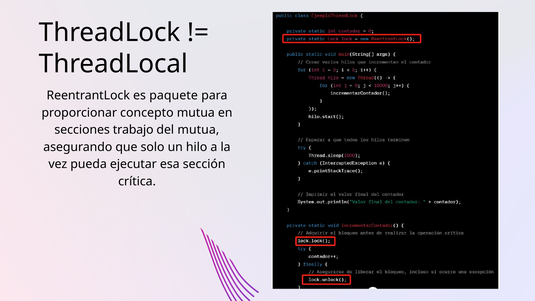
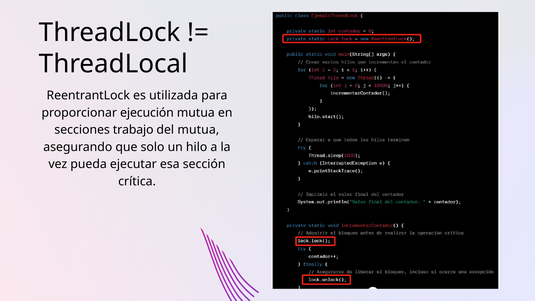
paquete: paquete -> utilizada (174, 96)
concepto: concepto -> ejecución (147, 113)
